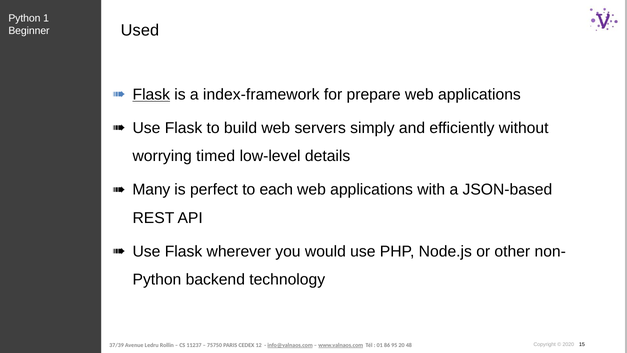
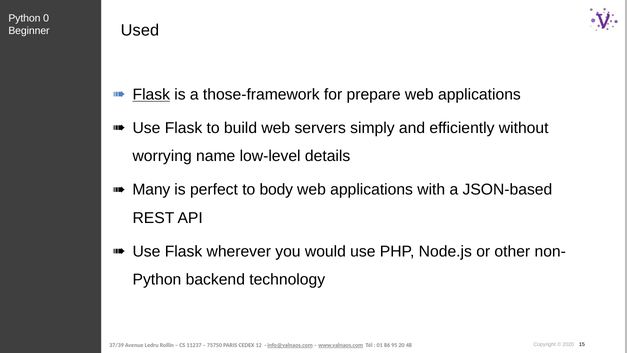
1: 1 -> 0 (46, 18)
index-framework: index-framework -> those-framework (261, 94)
timed: timed -> name (216, 156)
each: each -> body (276, 190)
